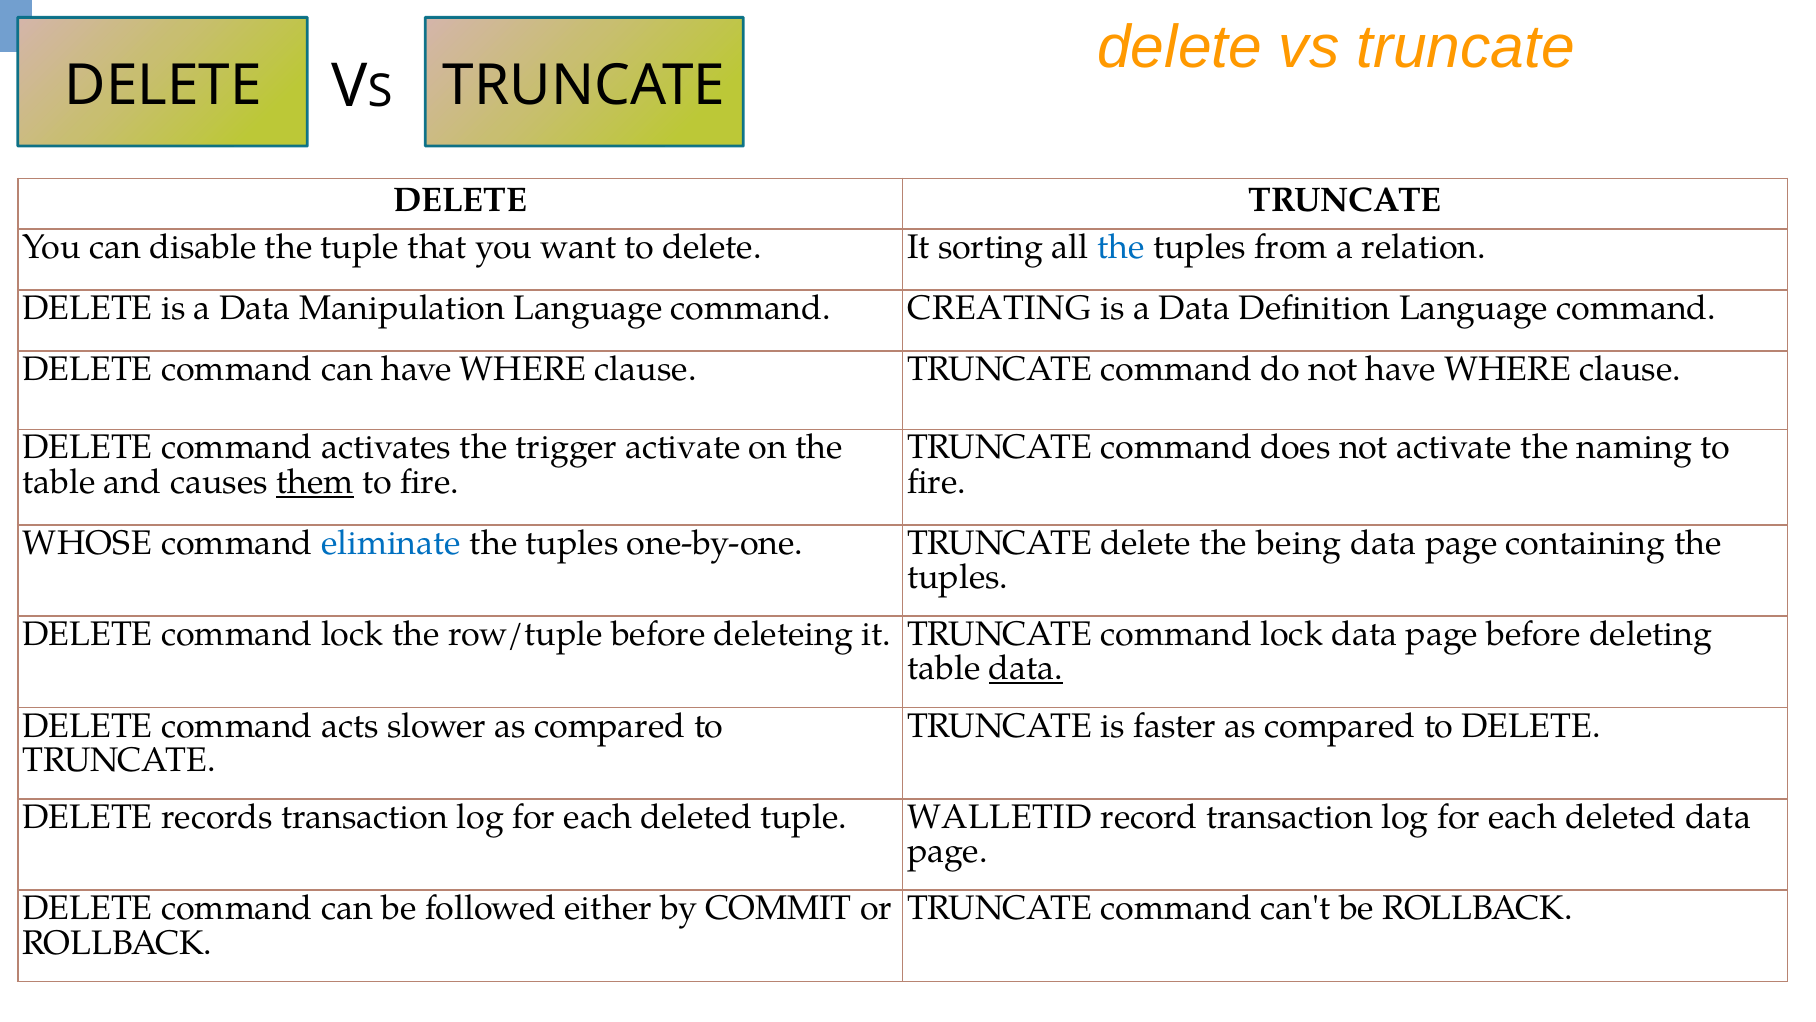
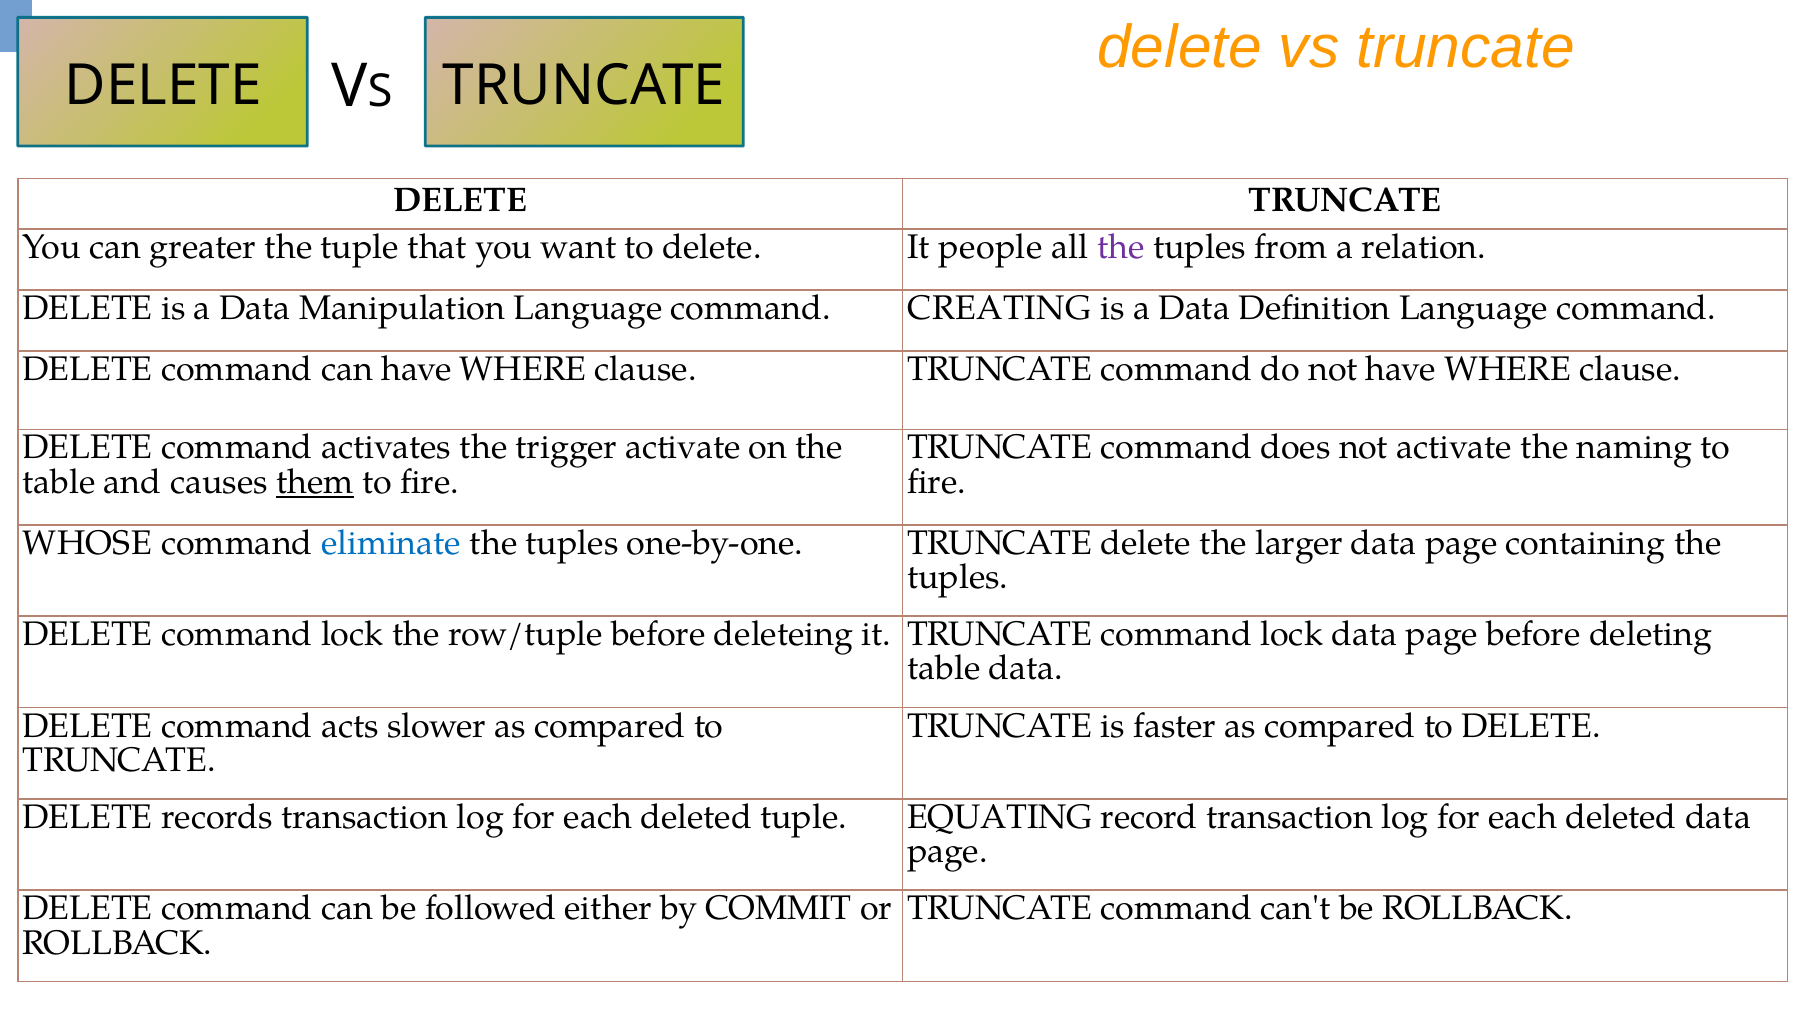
disable: disable -> greater (203, 247)
sorting: sorting -> people (991, 247)
the colour: blue -> purple (1121, 247)
being: being -> larger (1299, 543)
data underline: present -> none (1026, 668)
WALLETID: WALLETID -> EQUATING (1000, 817)
